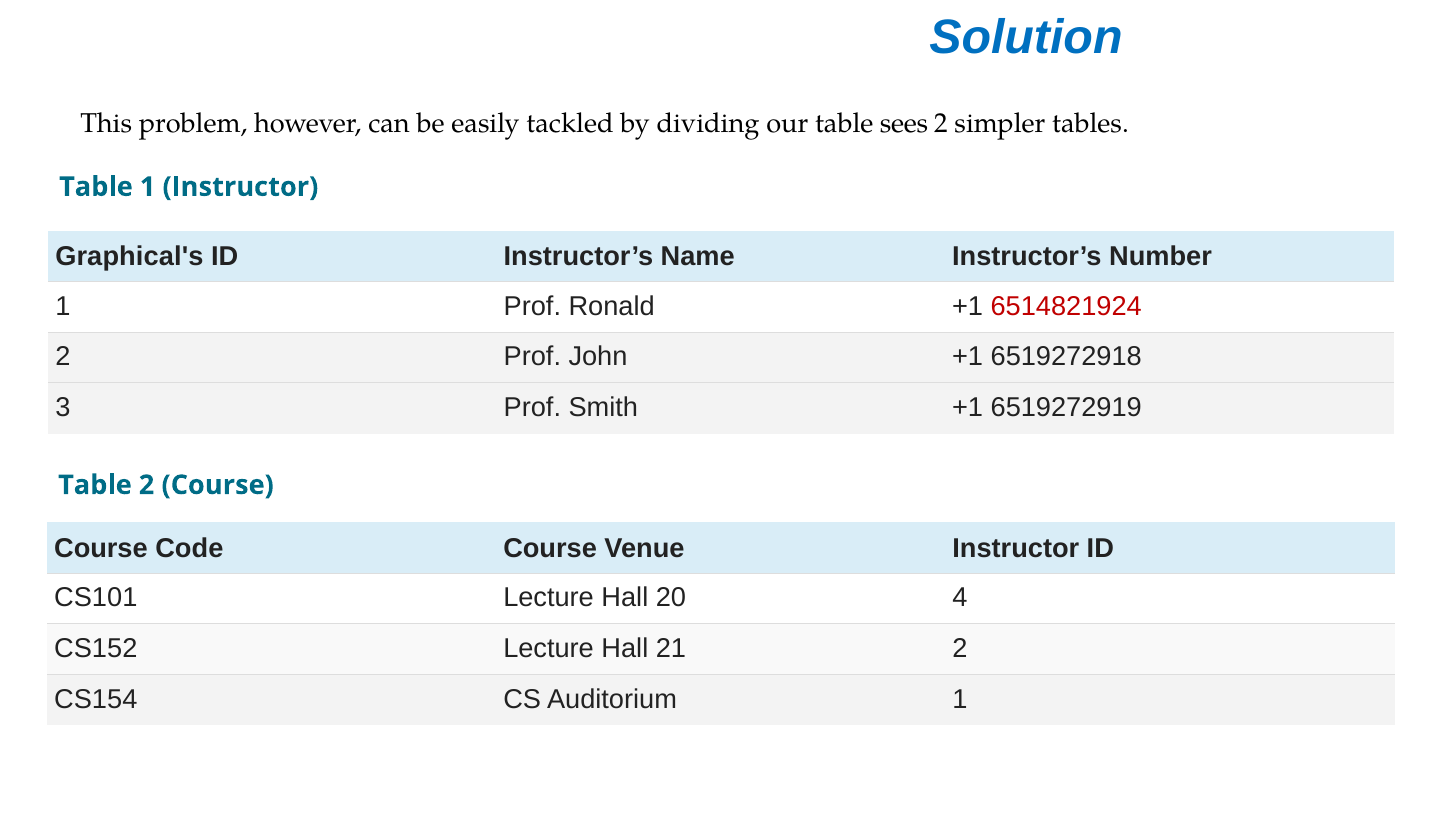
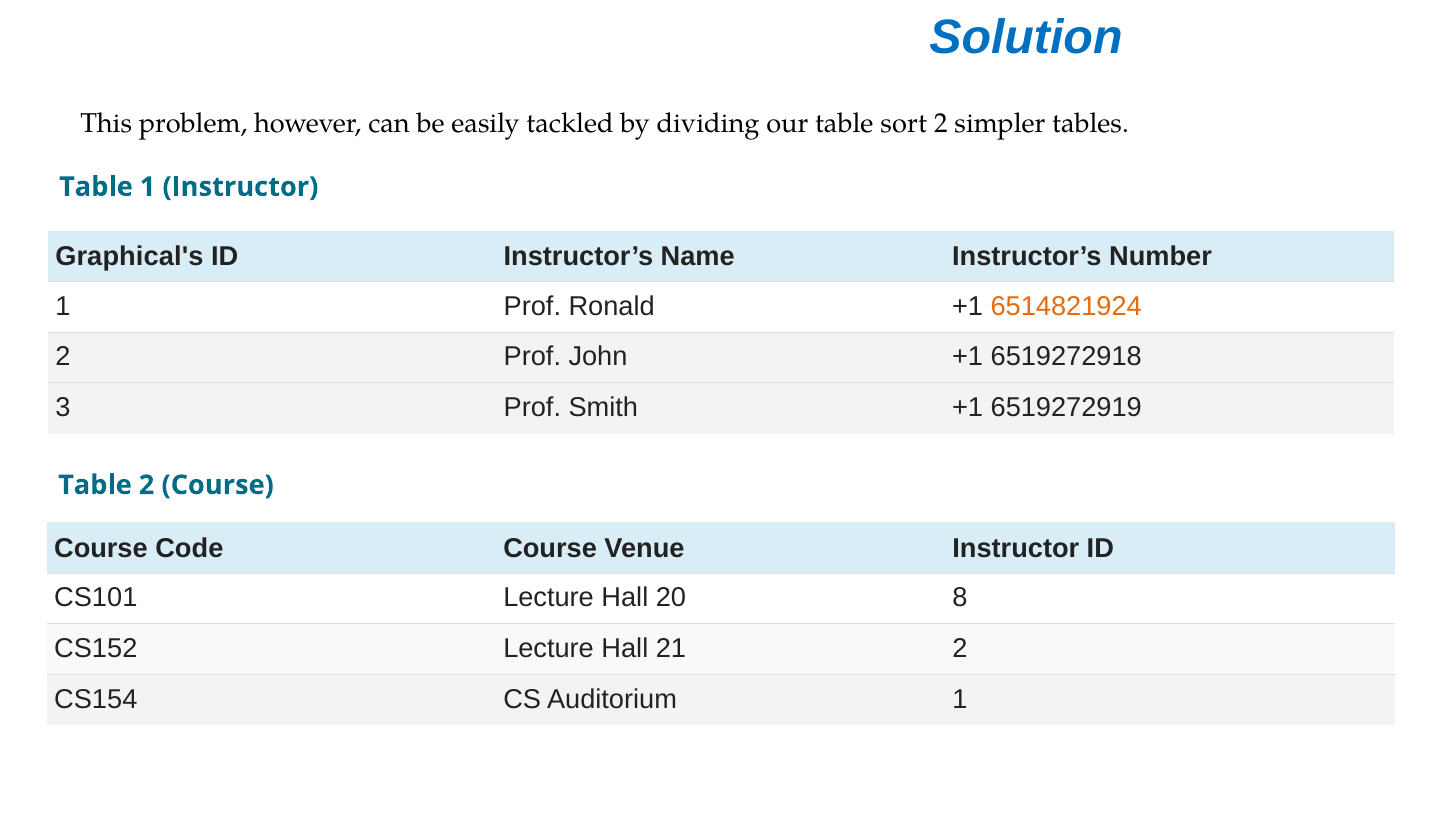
sees: sees -> sort (904, 123)
6514821924 colour: red -> orange (1066, 306)
4: 4 -> 8 (960, 598)
